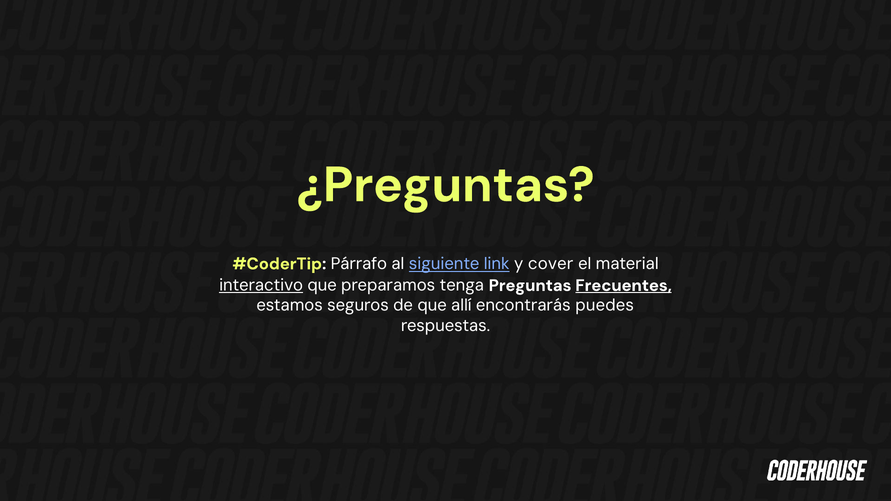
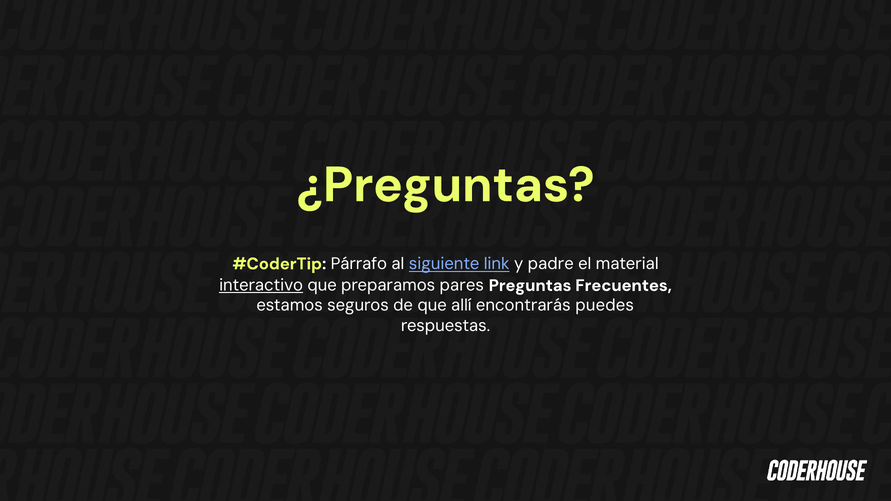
cover: cover -> padre (551, 264)
tenga: tenga -> pares (462, 286)
Frecuentes underline: present -> none (624, 286)
